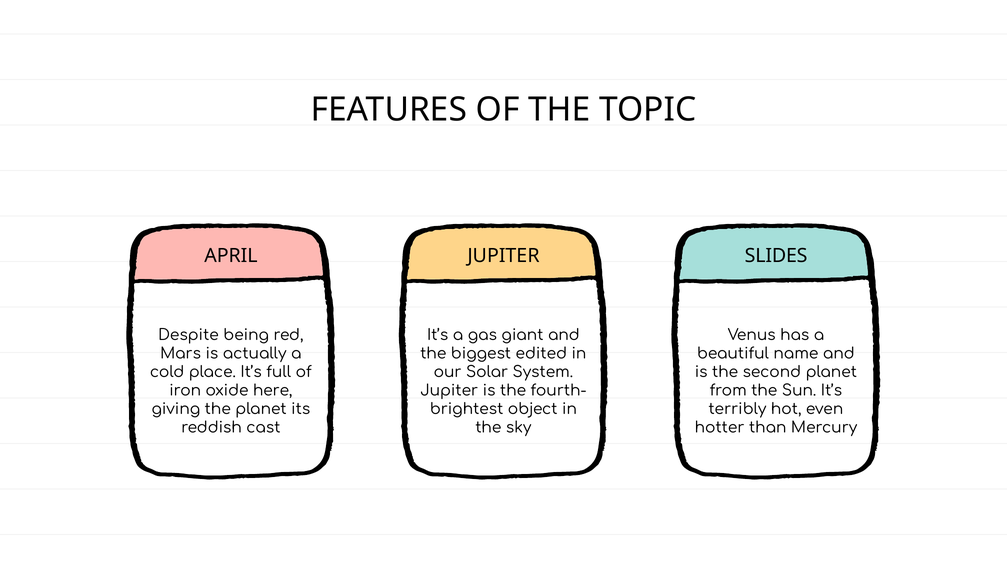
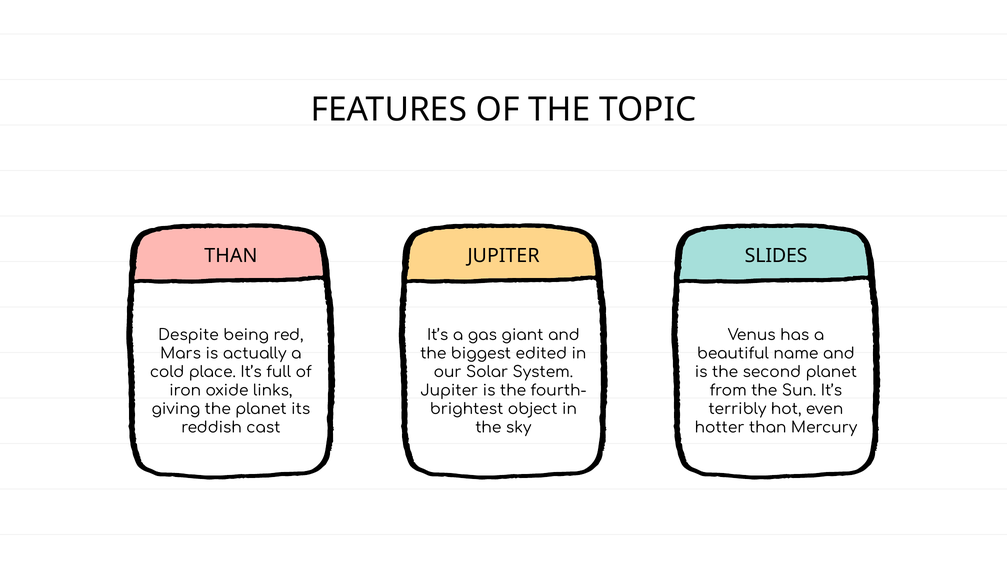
APRIL: APRIL -> THAN (231, 256)
here: here -> links (273, 390)
